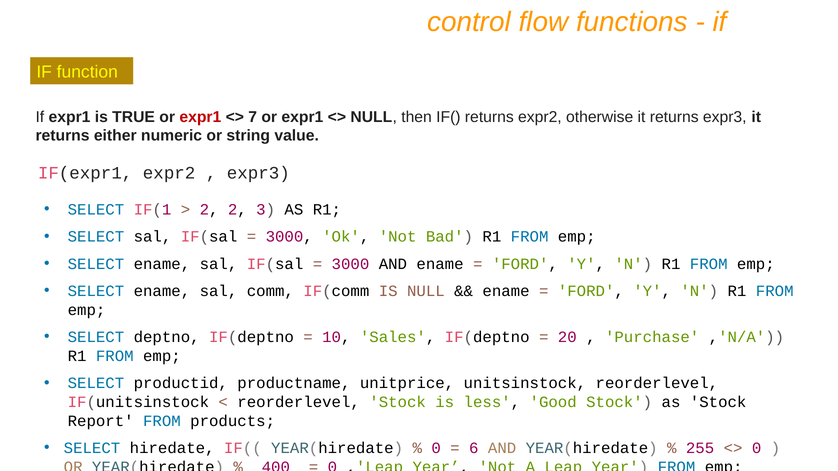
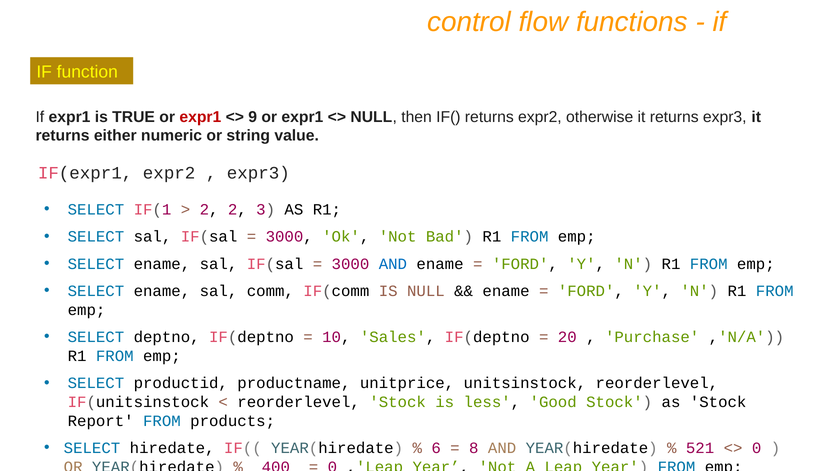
7: 7 -> 9 (253, 117)
AND colour: black -> blue (393, 264)
0: 0 -> 6 (436, 448)
6: 6 -> 8 (474, 448)
255: 255 -> 521 (700, 448)
